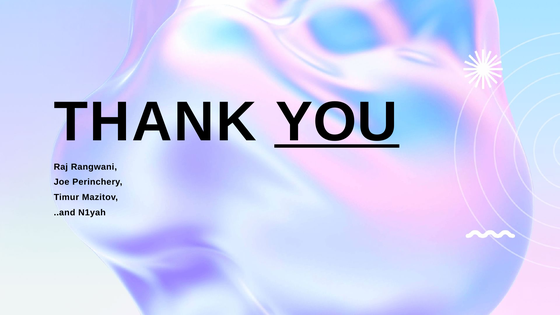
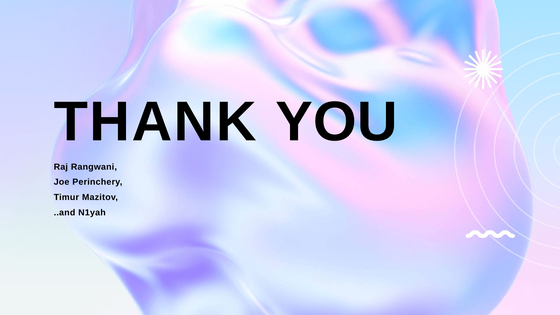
YOU underline: present -> none (337, 122)
